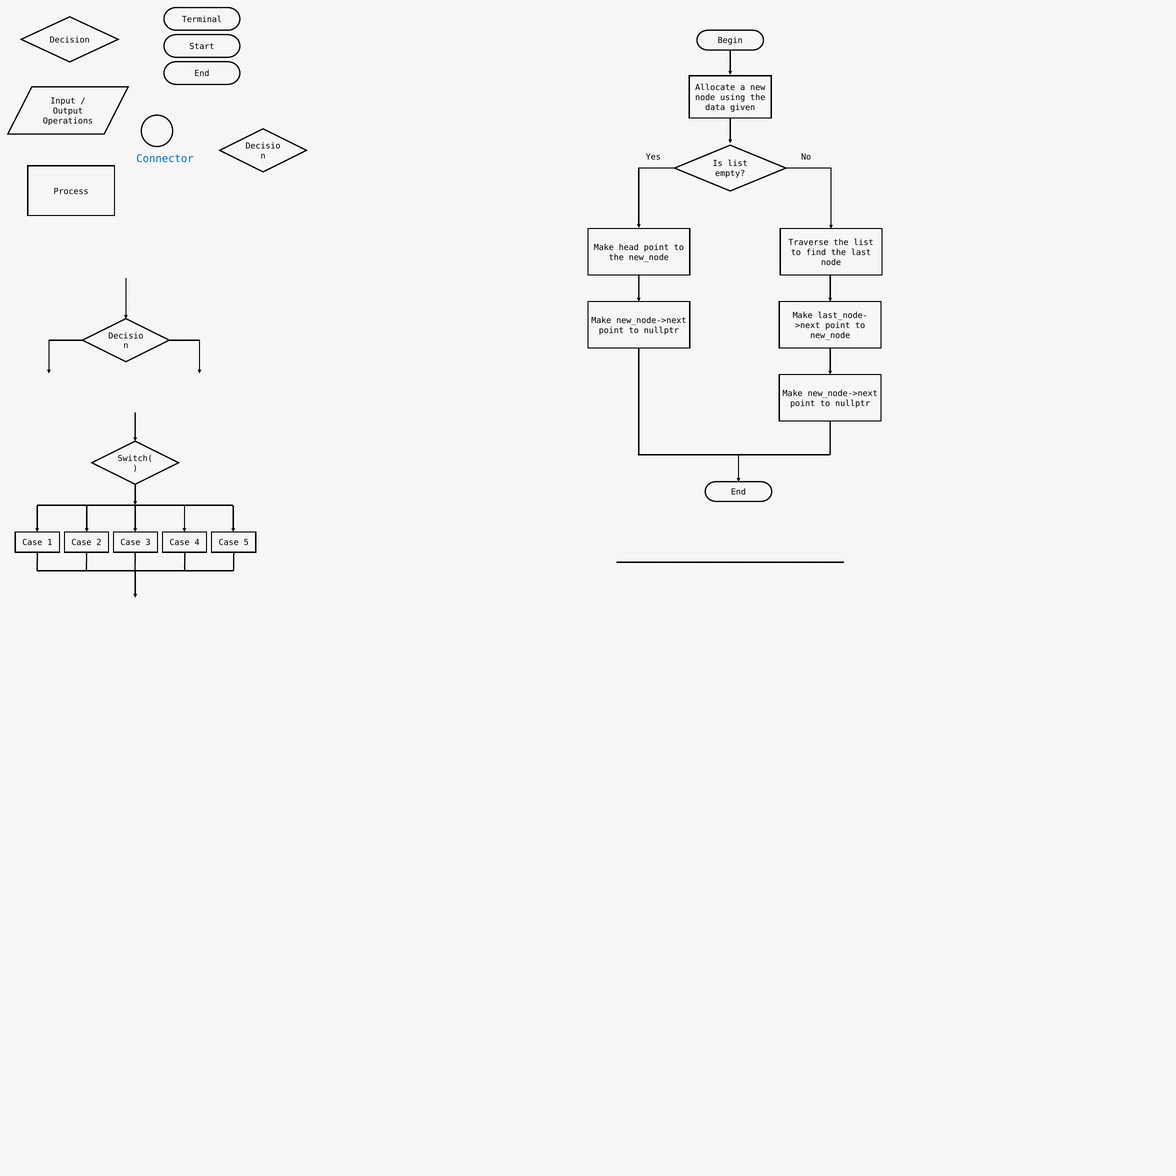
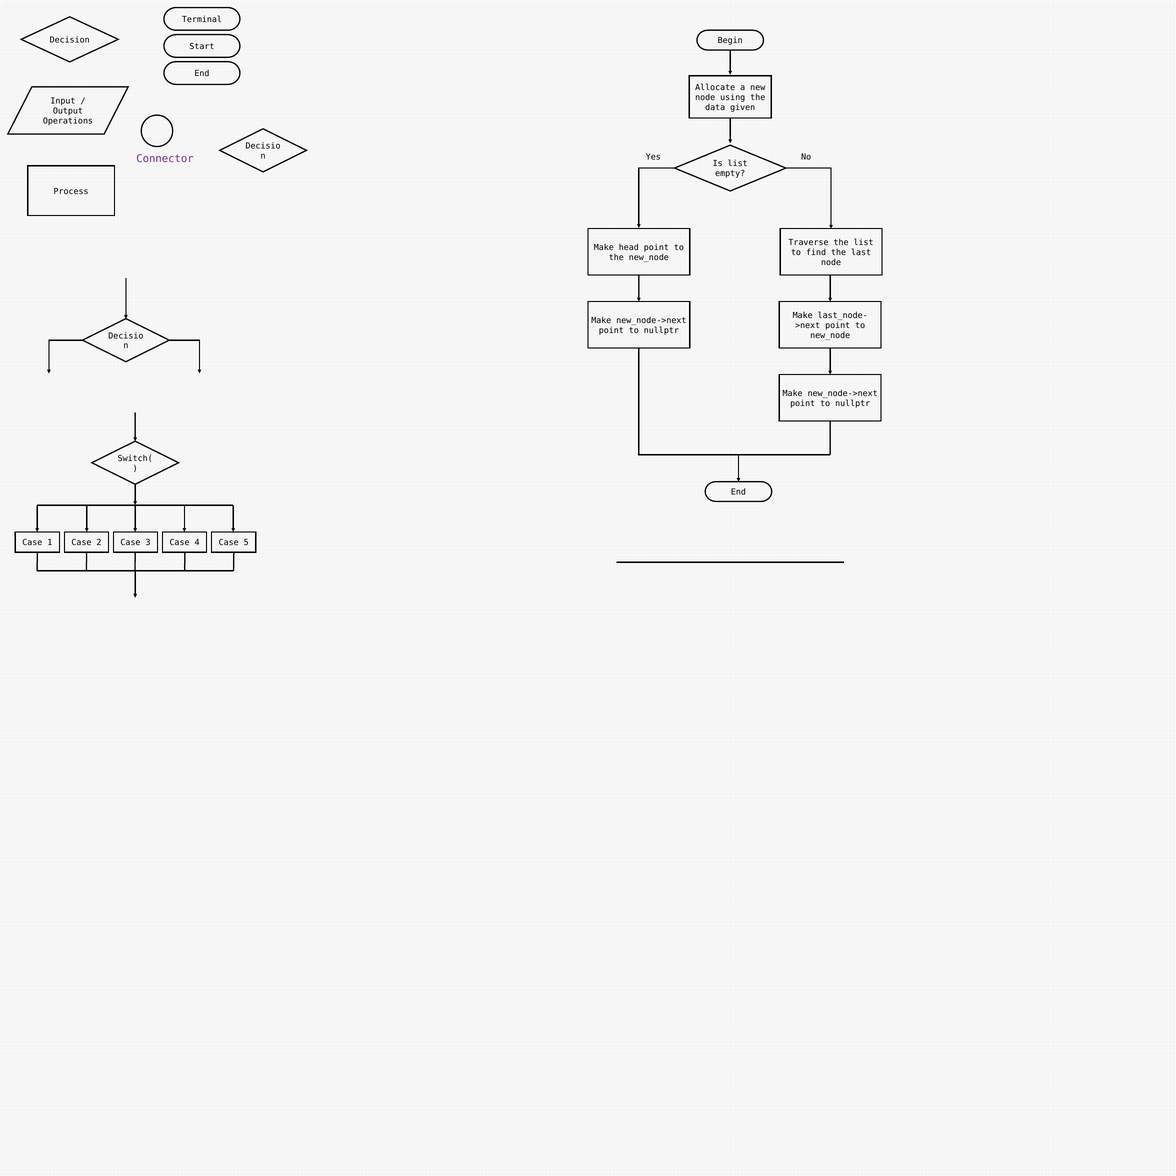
Connector colour: blue -> purple (165, 159)
